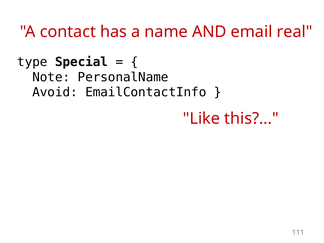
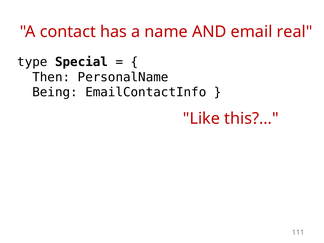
Note: Note -> Then (51, 77)
Avoid: Avoid -> Being (55, 92)
